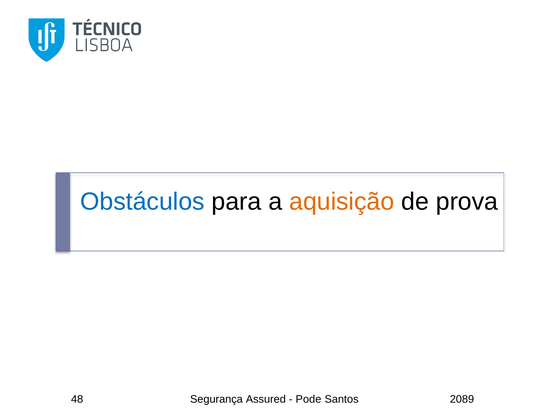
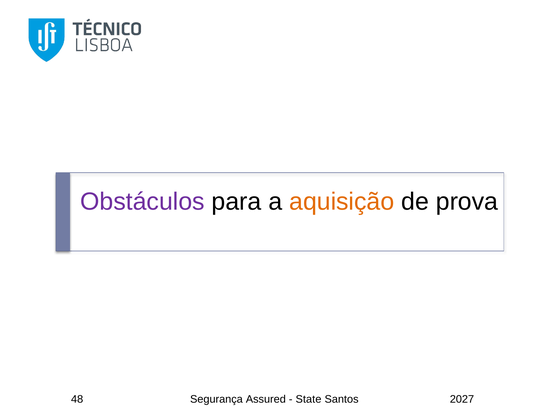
Obstáculos colour: blue -> purple (142, 201)
Pode: Pode -> State (309, 399)
2089: 2089 -> 2027 (462, 399)
